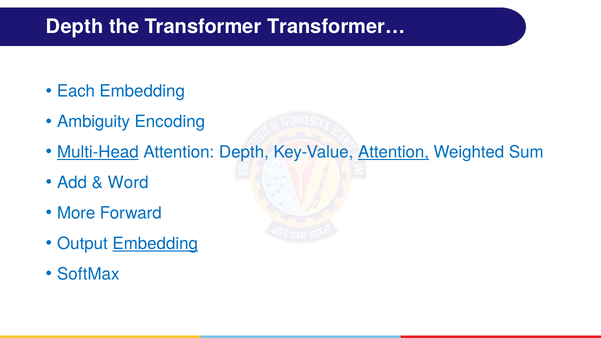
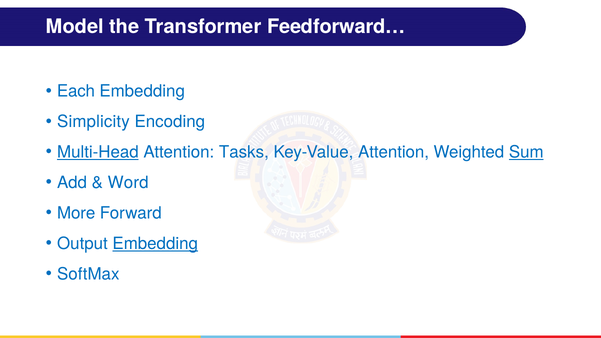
Depth: Depth -> Model (75, 27)
Transformer…: Transformer… -> Feedforward… (336, 27)
Ambiguity: Ambiguity -> Simplicity (93, 122)
Attention Depth: Depth -> Tasks (244, 152)
Attention underline: present -> none (394, 152)
Sum underline: none -> present (526, 152)
